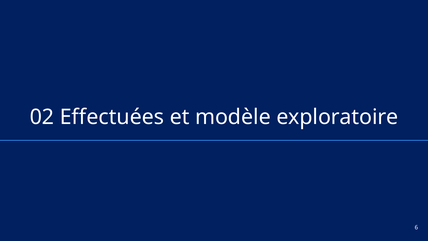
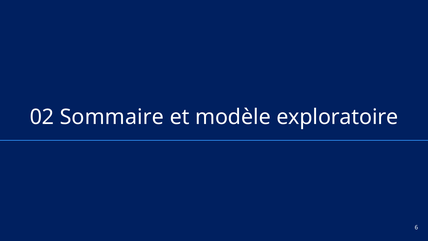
Effectuées: Effectuées -> Sommaire (112, 117)
